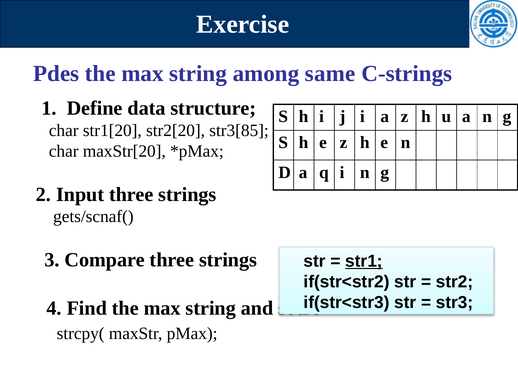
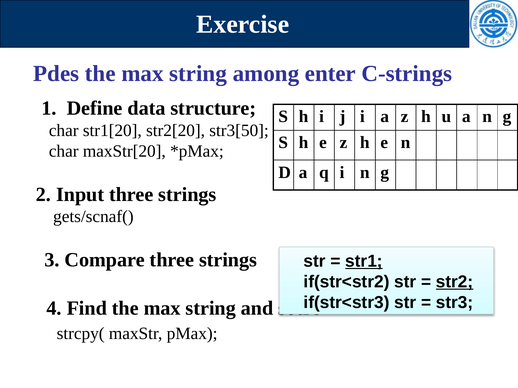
same: same -> enter (330, 74)
str3[85: str3[85 -> str3[50 (239, 131)
str2 underline: none -> present (455, 282)
